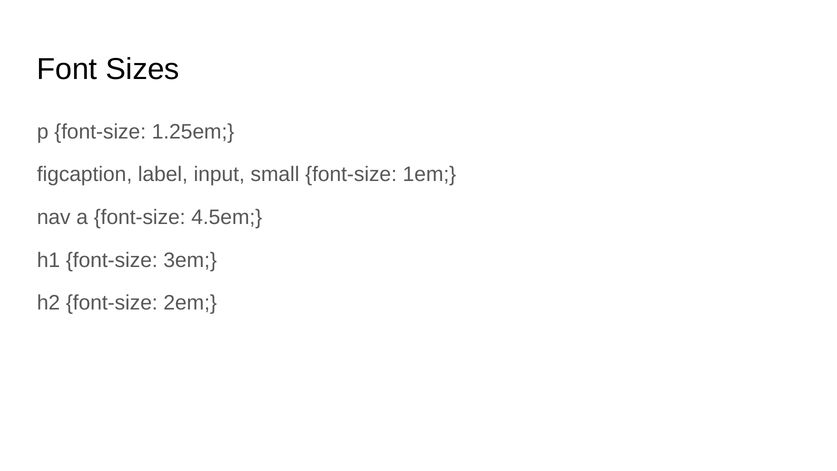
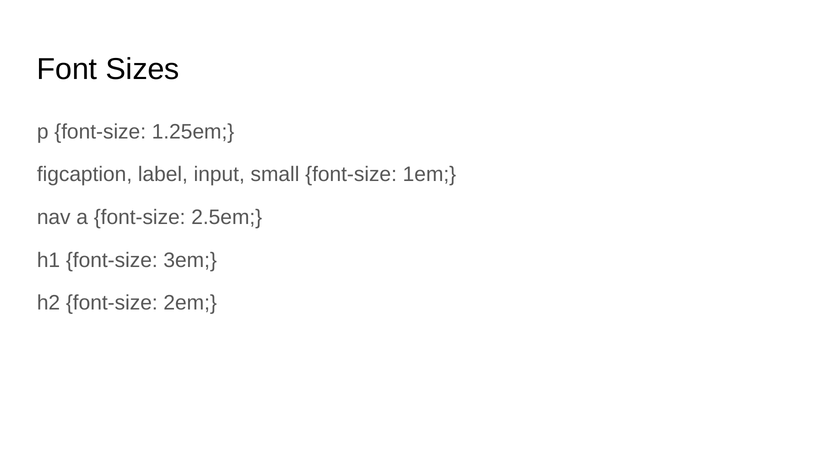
4.5em: 4.5em -> 2.5em (227, 217)
